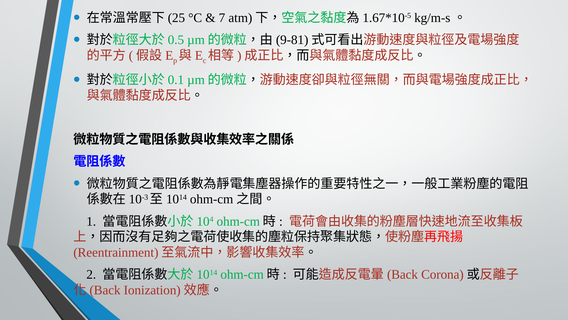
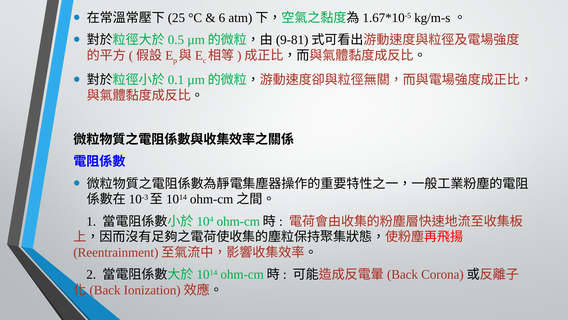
7: 7 -> 6 (222, 18)
